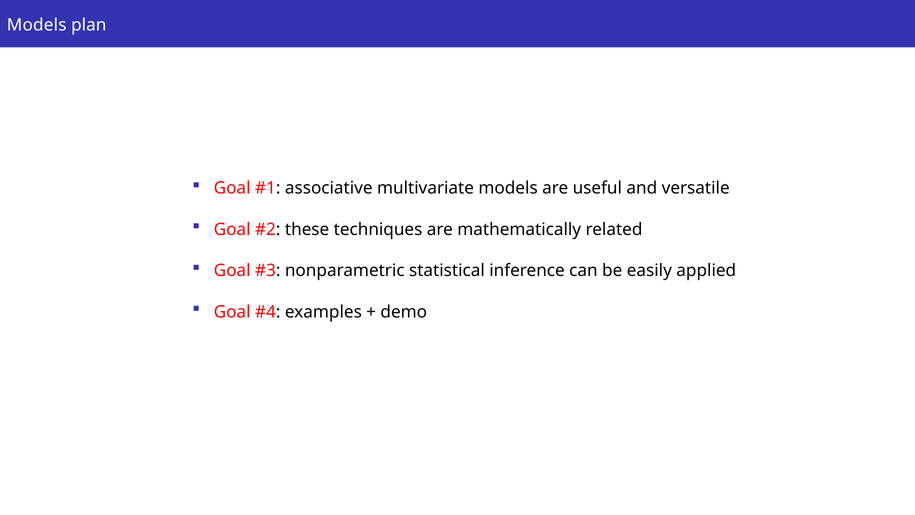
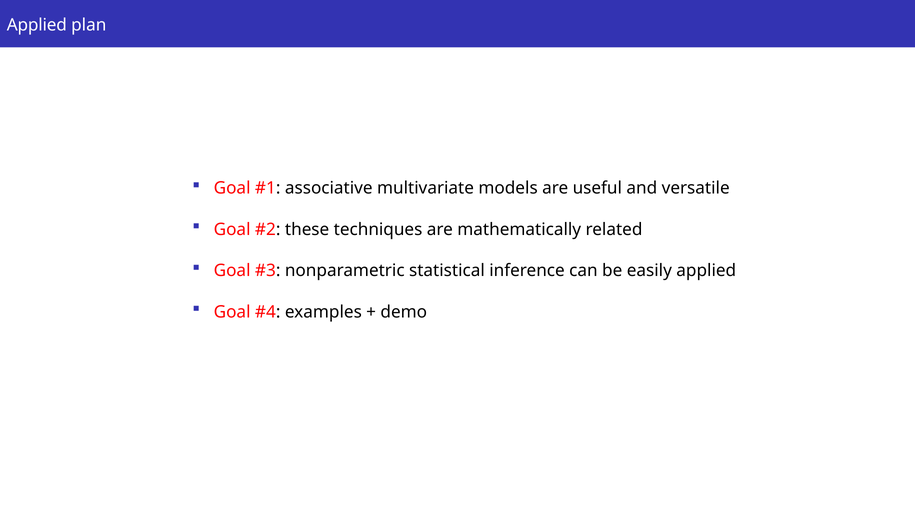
Models: Models -> Applied (37, 25)
